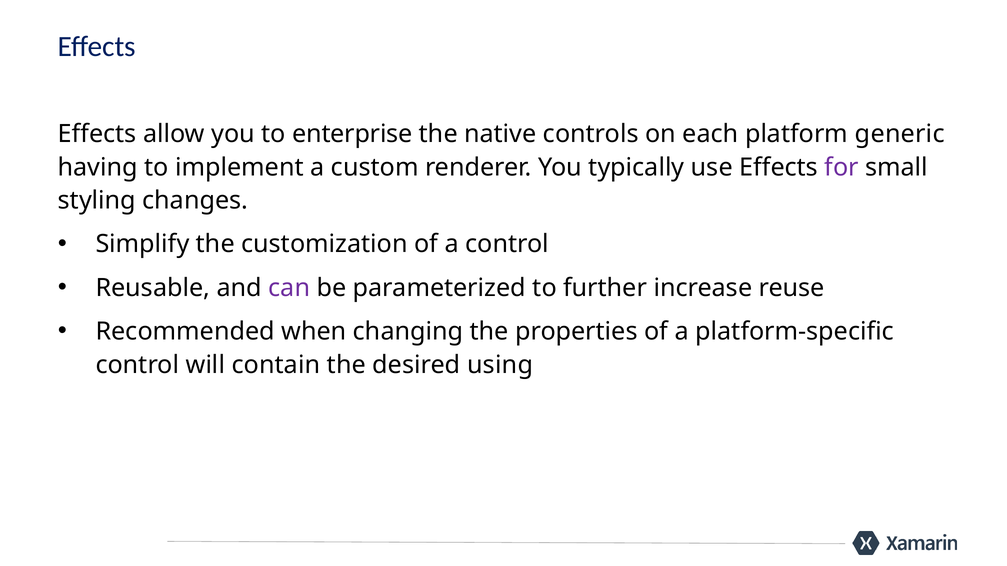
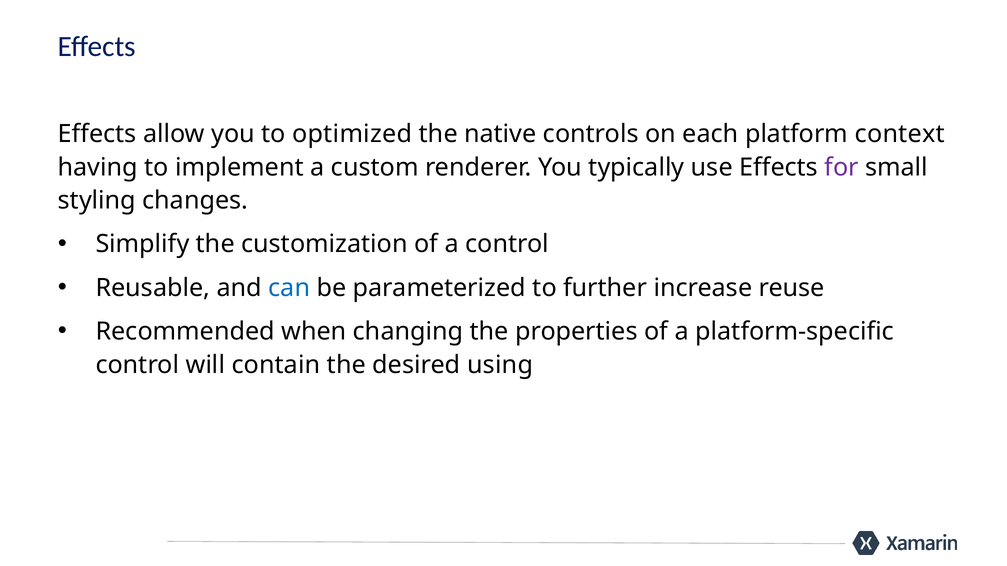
enterprise: enterprise -> optimized (352, 134)
generic: generic -> context (900, 134)
can colour: purple -> blue (289, 288)
